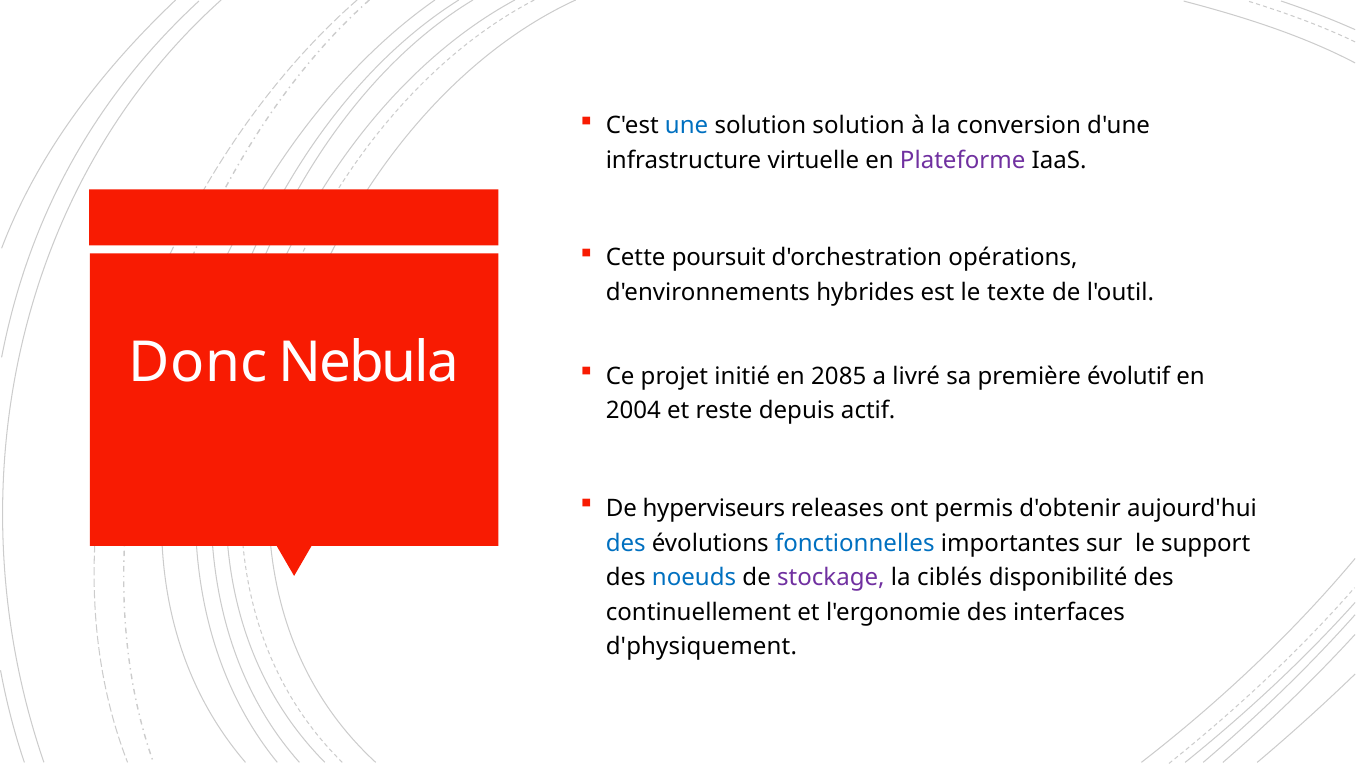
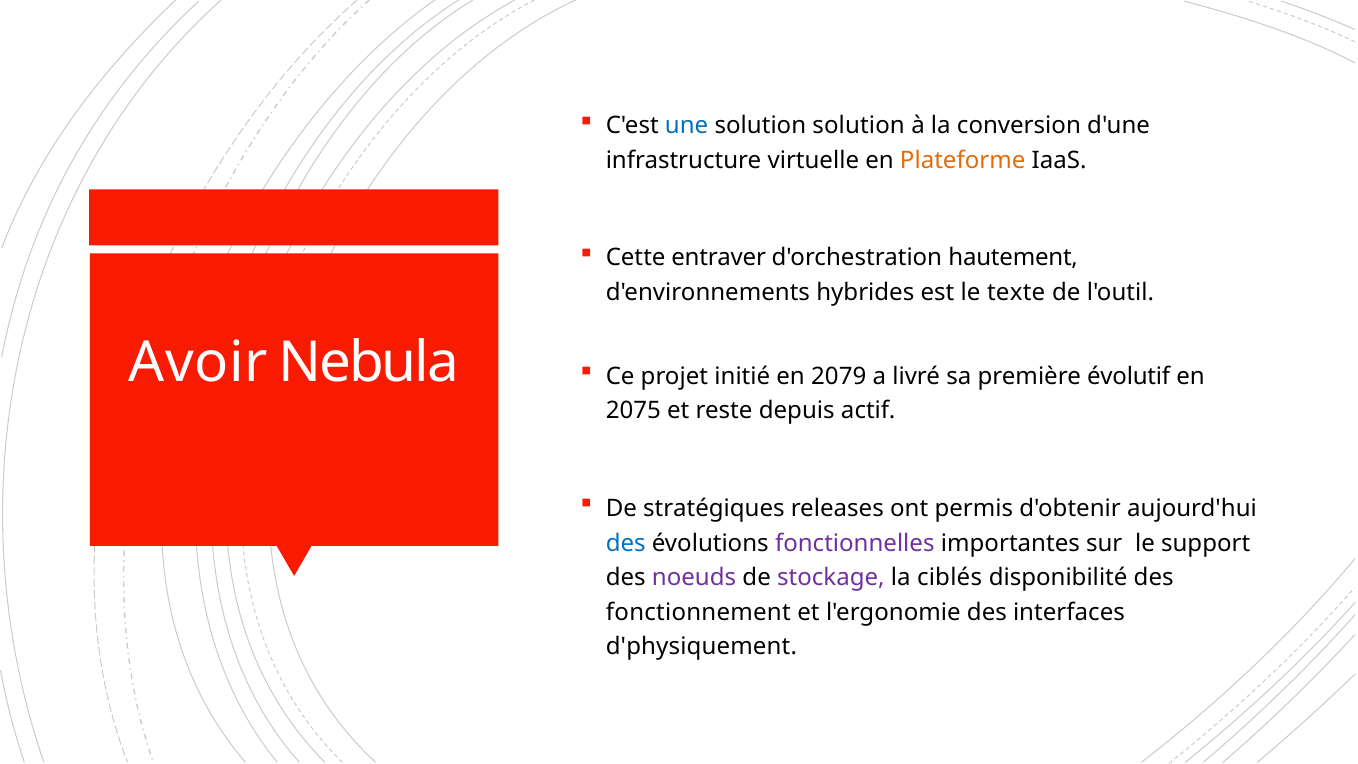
Plateforme colour: purple -> orange (963, 160)
poursuit: poursuit -> entraver (719, 258)
opérations: opérations -> hautement (1013, 258)
Donc: Donc -> Avoir (198, 363)
2085: 2085 -> 2079 (839, 376)
2004: 2004 -> 2075 (633, 411)
hyperviseurs: hyperviseurs -> stratégiques (714, 508)
fonctionnelles colour: blue -> purple (855, 543)
noeuds colour: blue -> purple (694, 578)
continuellement: continuellement -> fonctionnement (698, 612)
